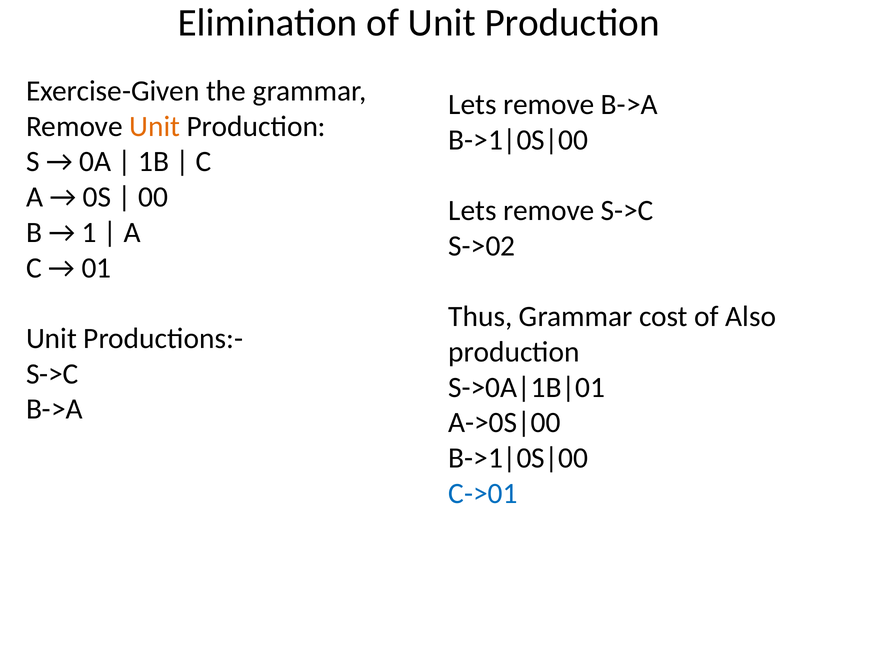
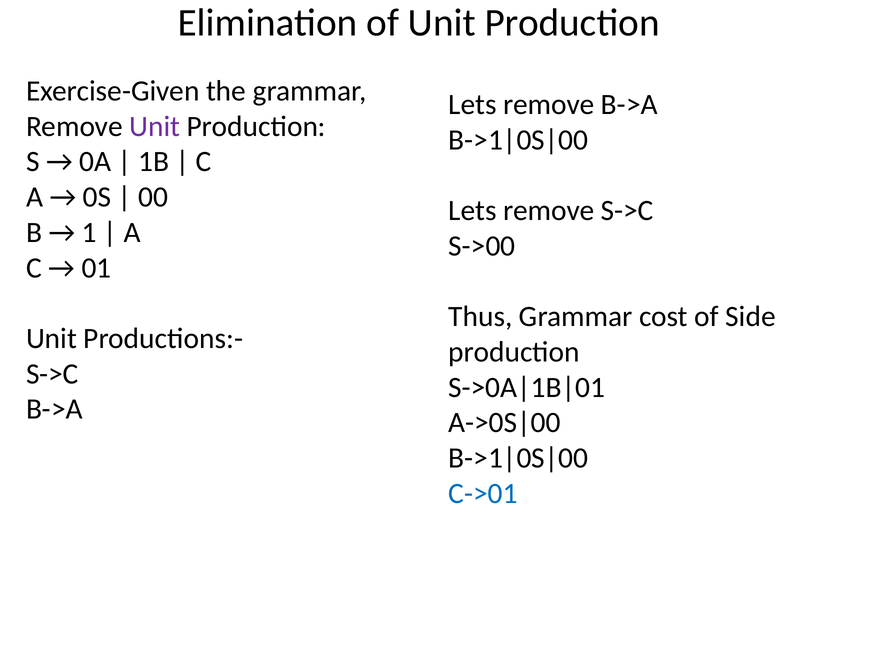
Unit colour: orange -> purple (155, 126)
S->02: S->02 -> S->00 (482, 246)
Also: Also -> Side (751, 316)
